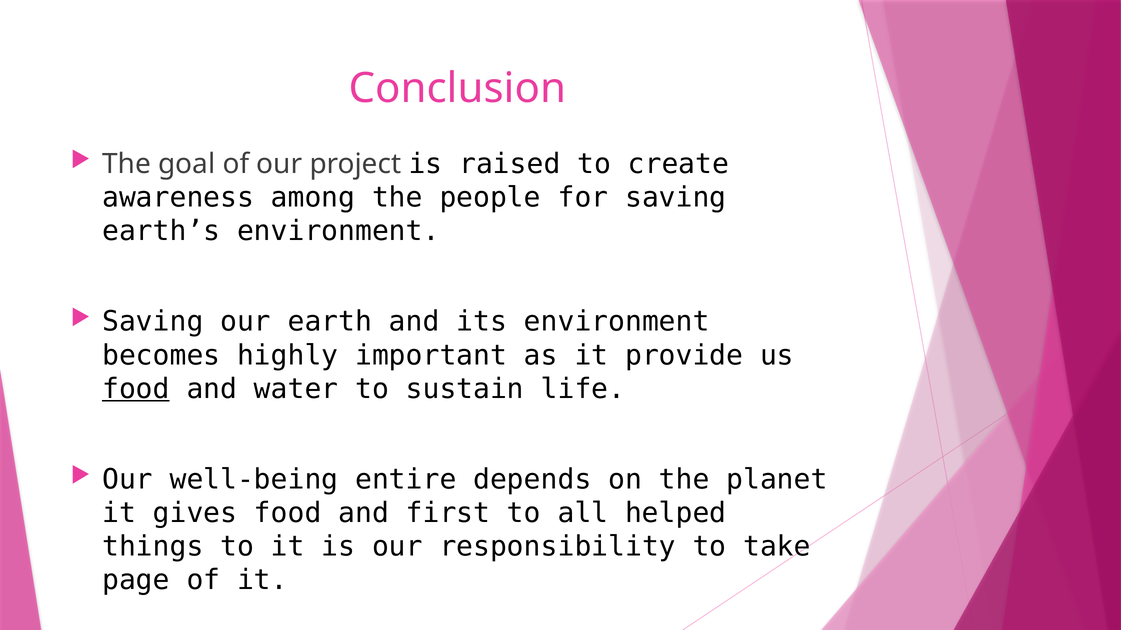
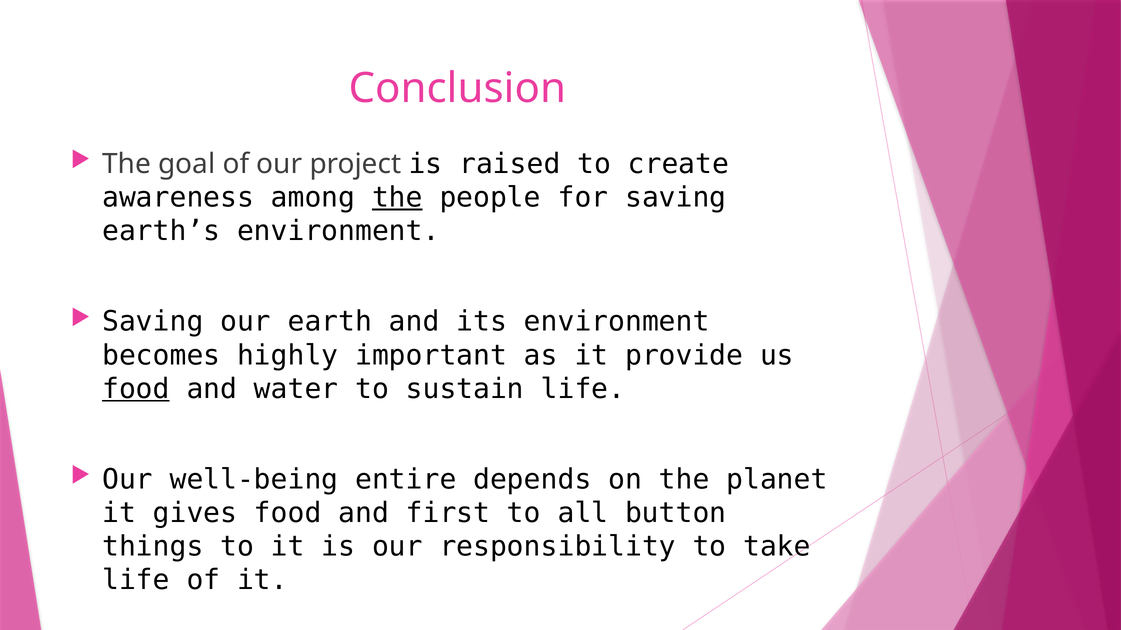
the underline: none -> present (397, 198)
helped: helped -> button (676, 513)
page: page -> life (136, 581)
